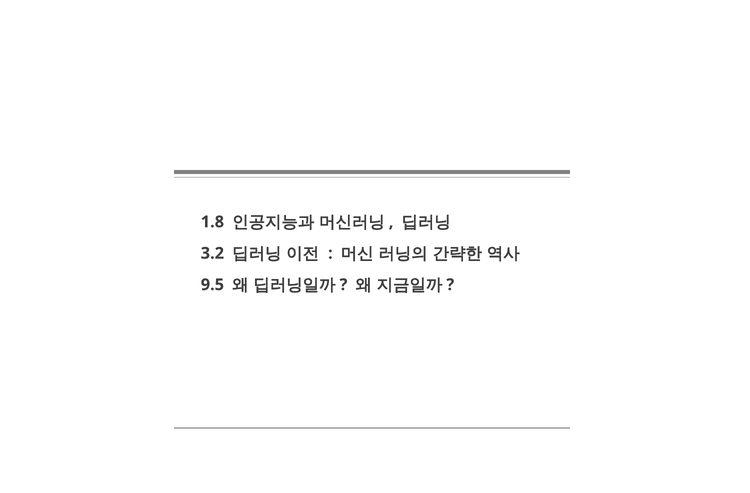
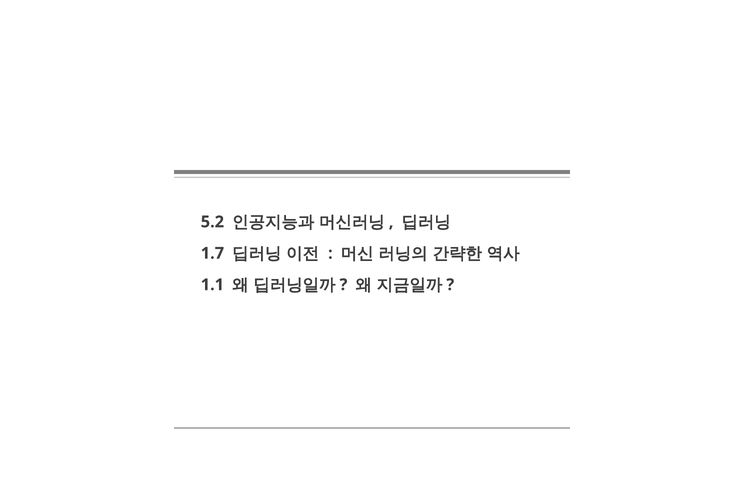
1.8: 1.8 -> 5.2 (212, 222)
3.2: 3.2 -> 1.7 (212, 253)
9.5: 9.5 -> 1.1 (212, 284)
